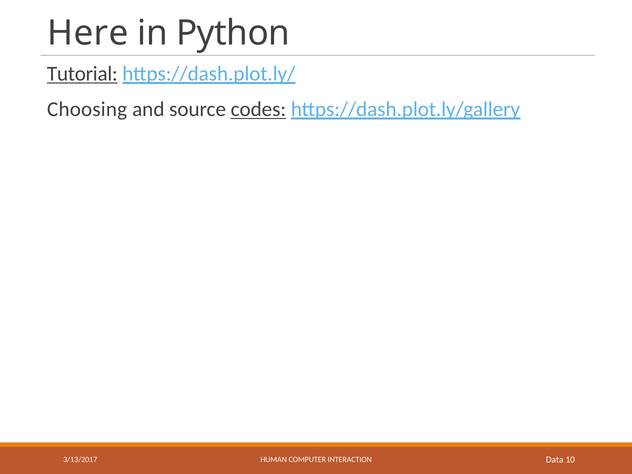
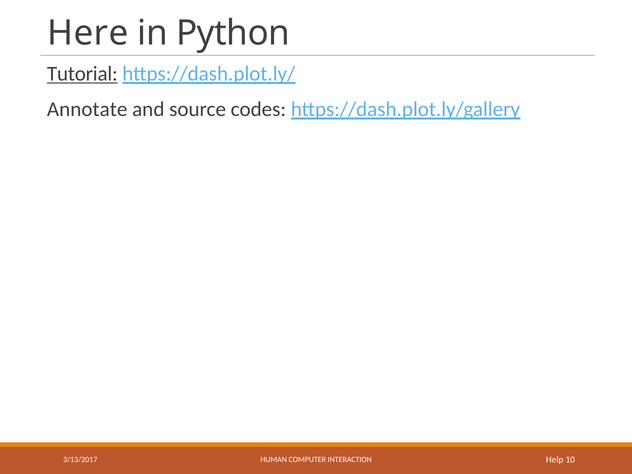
Choosing: Choosing -> Annotate (87, 109)
codes underline: present -> none (258, 109)
Data: Data -> Help (555, 460)
